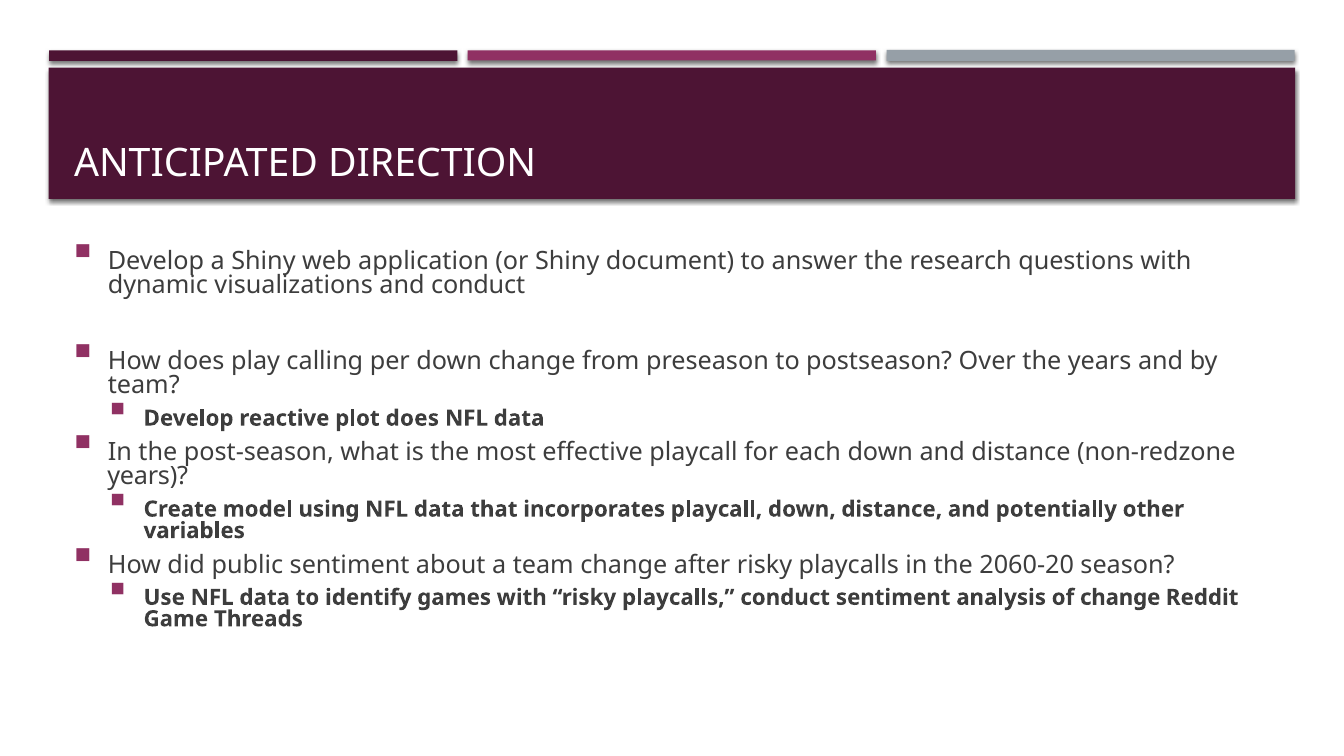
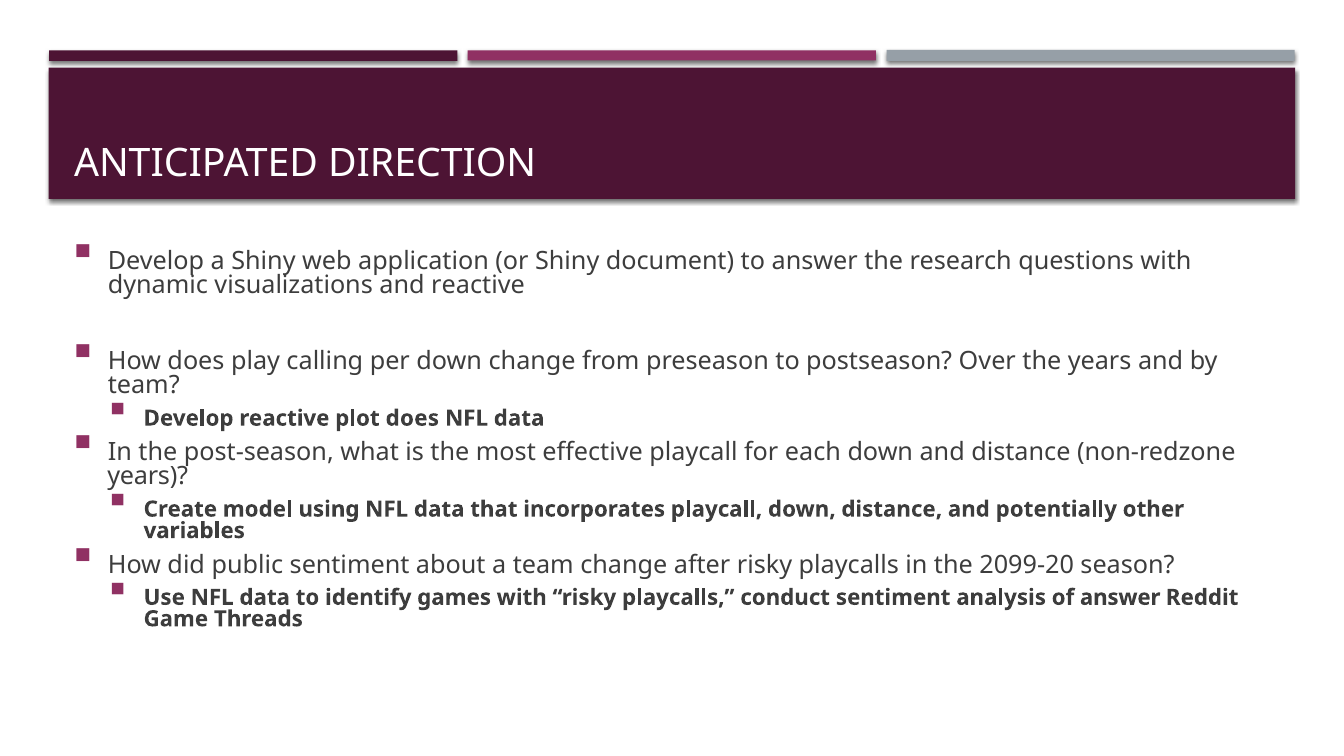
and conduct: conduct -> reactive (478, 285)
2060-20: 2060-20 -> 2099-20 (1027, 565)
of change: change -> answer (1120, 597)
